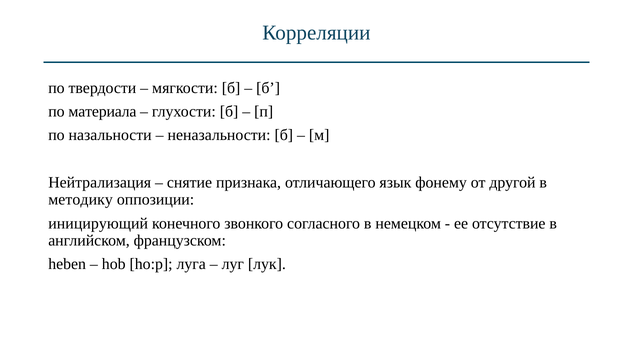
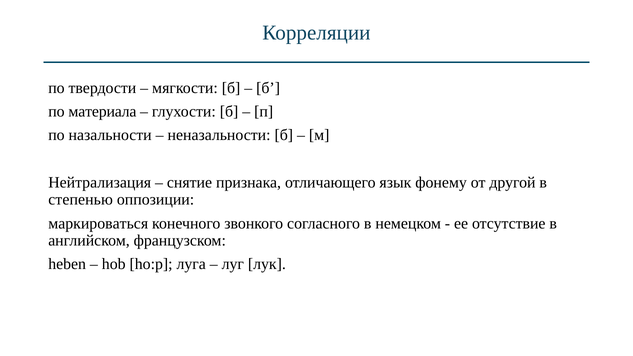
методику: методику -> степенью (81, 200)
иницирующий: иницирующий -> маркироваться (98, 223)
